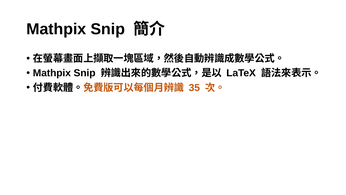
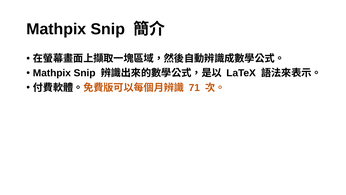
35: 35 -> 71 (194, 88)
